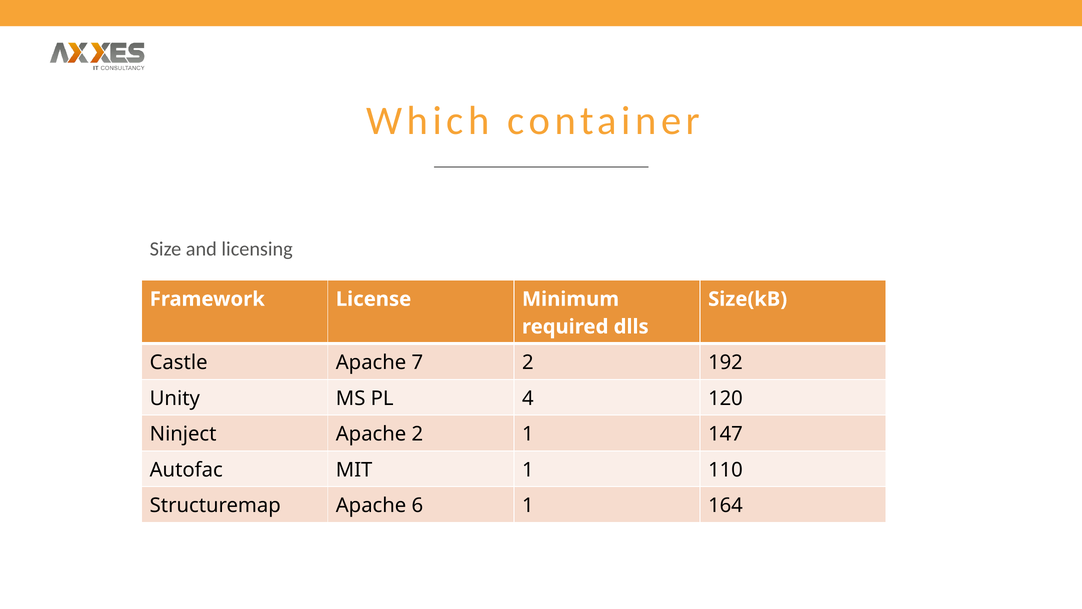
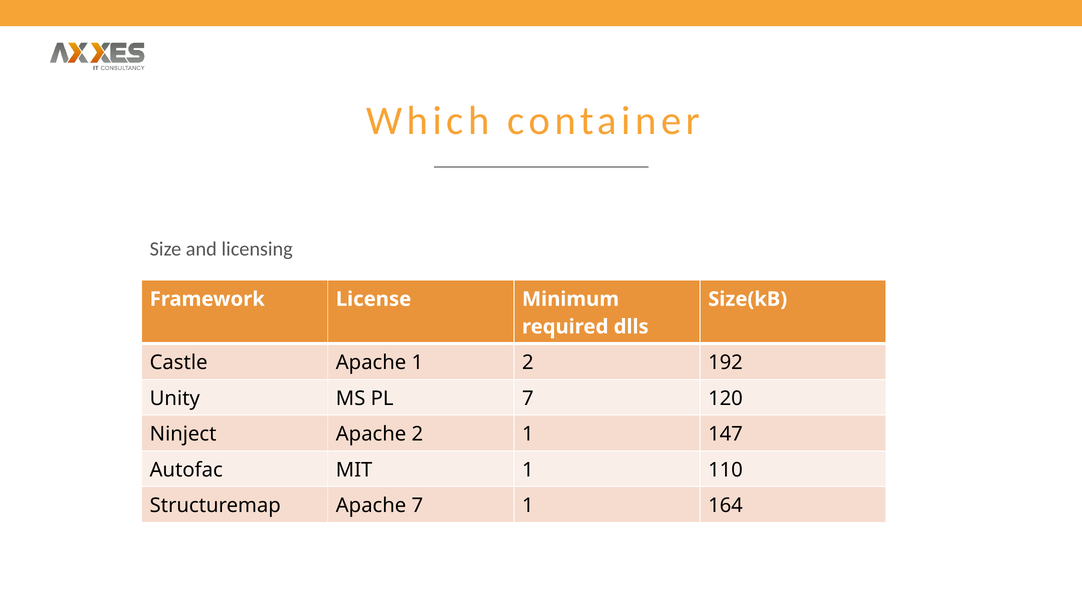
Apache 7: 7 -> 1 (417, 362)
PL 4: 4 -> 7 (528, 398)
Apache 6: 6 -> 7 (417, 505)
